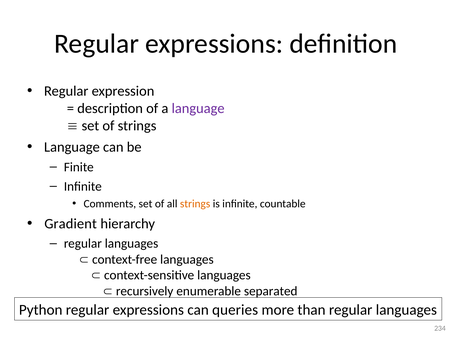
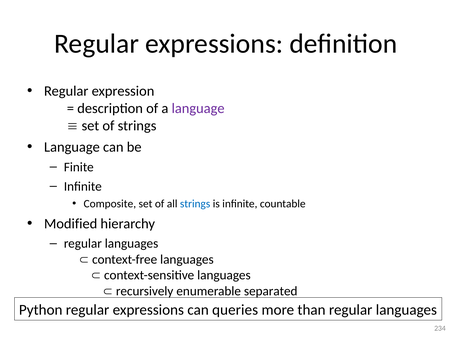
Comments: Comments -> Composite (110, 204)
strings colour: orange -> blue (195, 204)
Gradient: Gradient -> Modified (71, 224)
